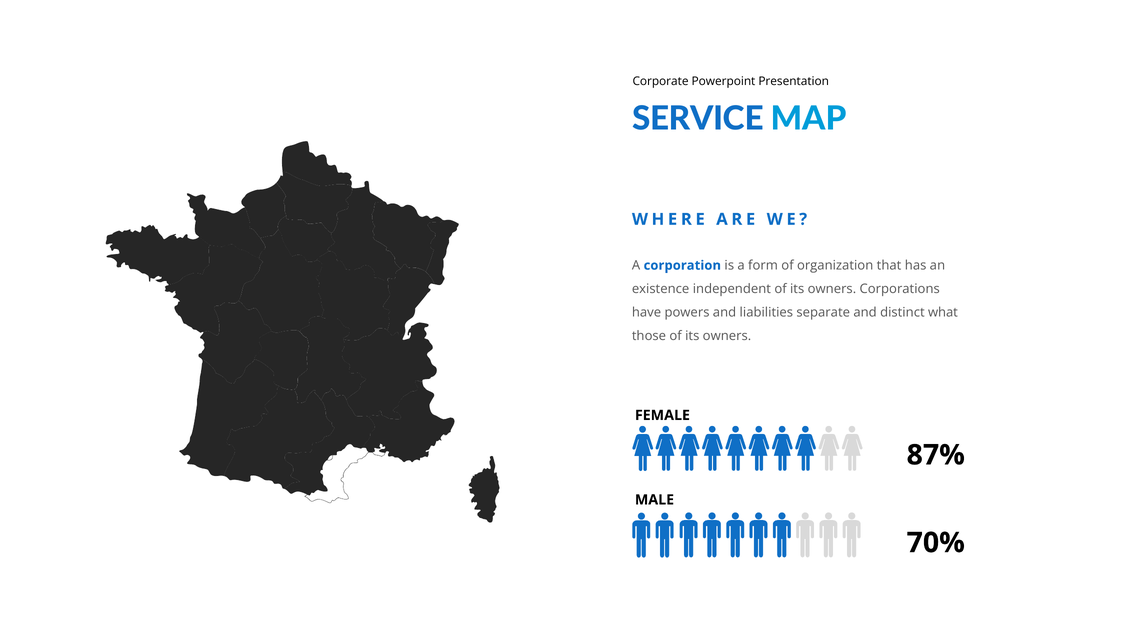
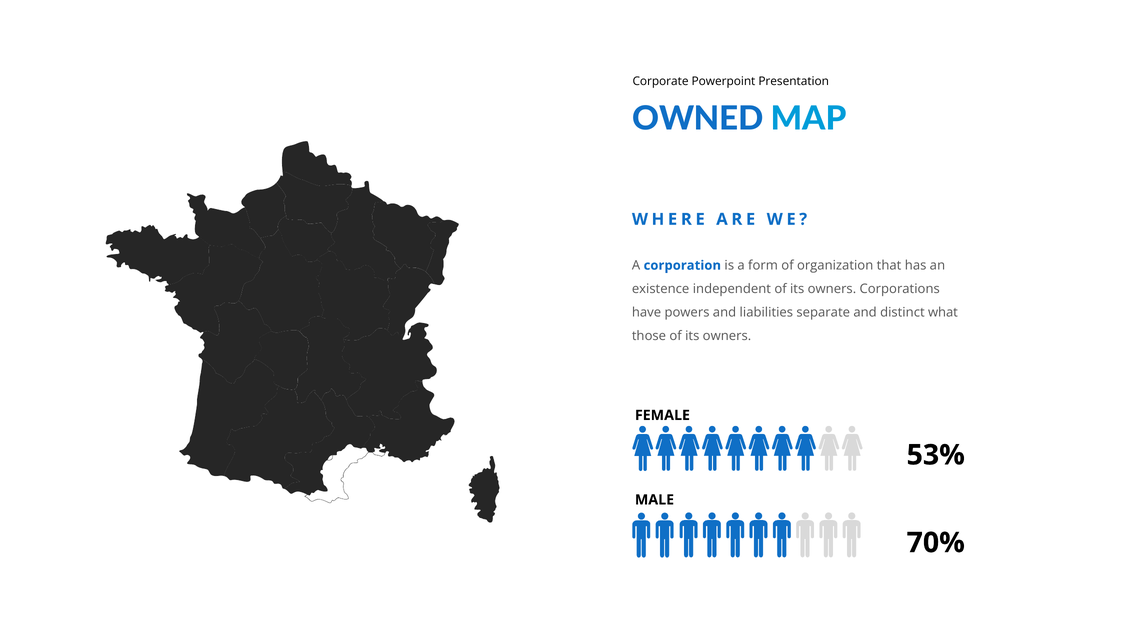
SERVICE: SERVICE -> OWNED (698, 119)
87%: 87% -> 53% (936, 455)
